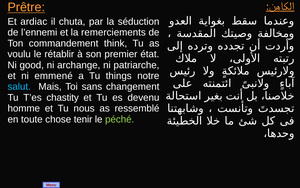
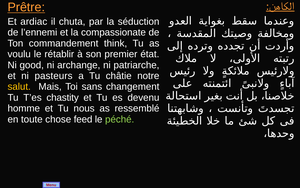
remerciements: remerciements -> compassionate (113, 32)
emmené: emmené -> pasteurs (54, 76)
things: things -> châtie (119, 76)
salut colour: light blue -> yellow (19, 87)
tenir: tenir -> feed (83, 119)
